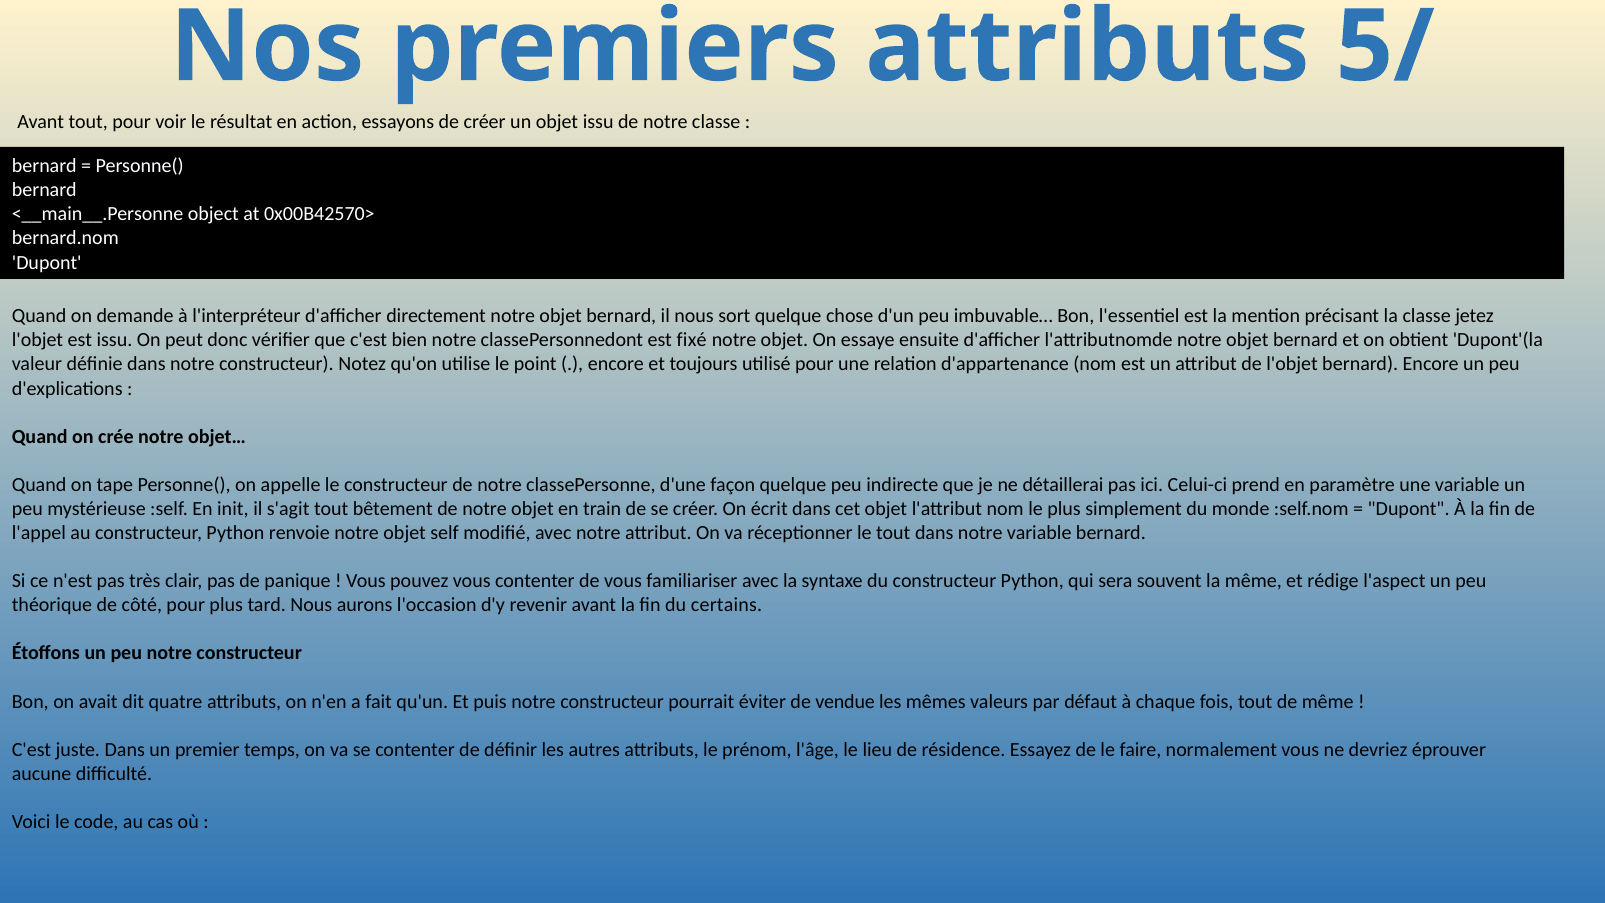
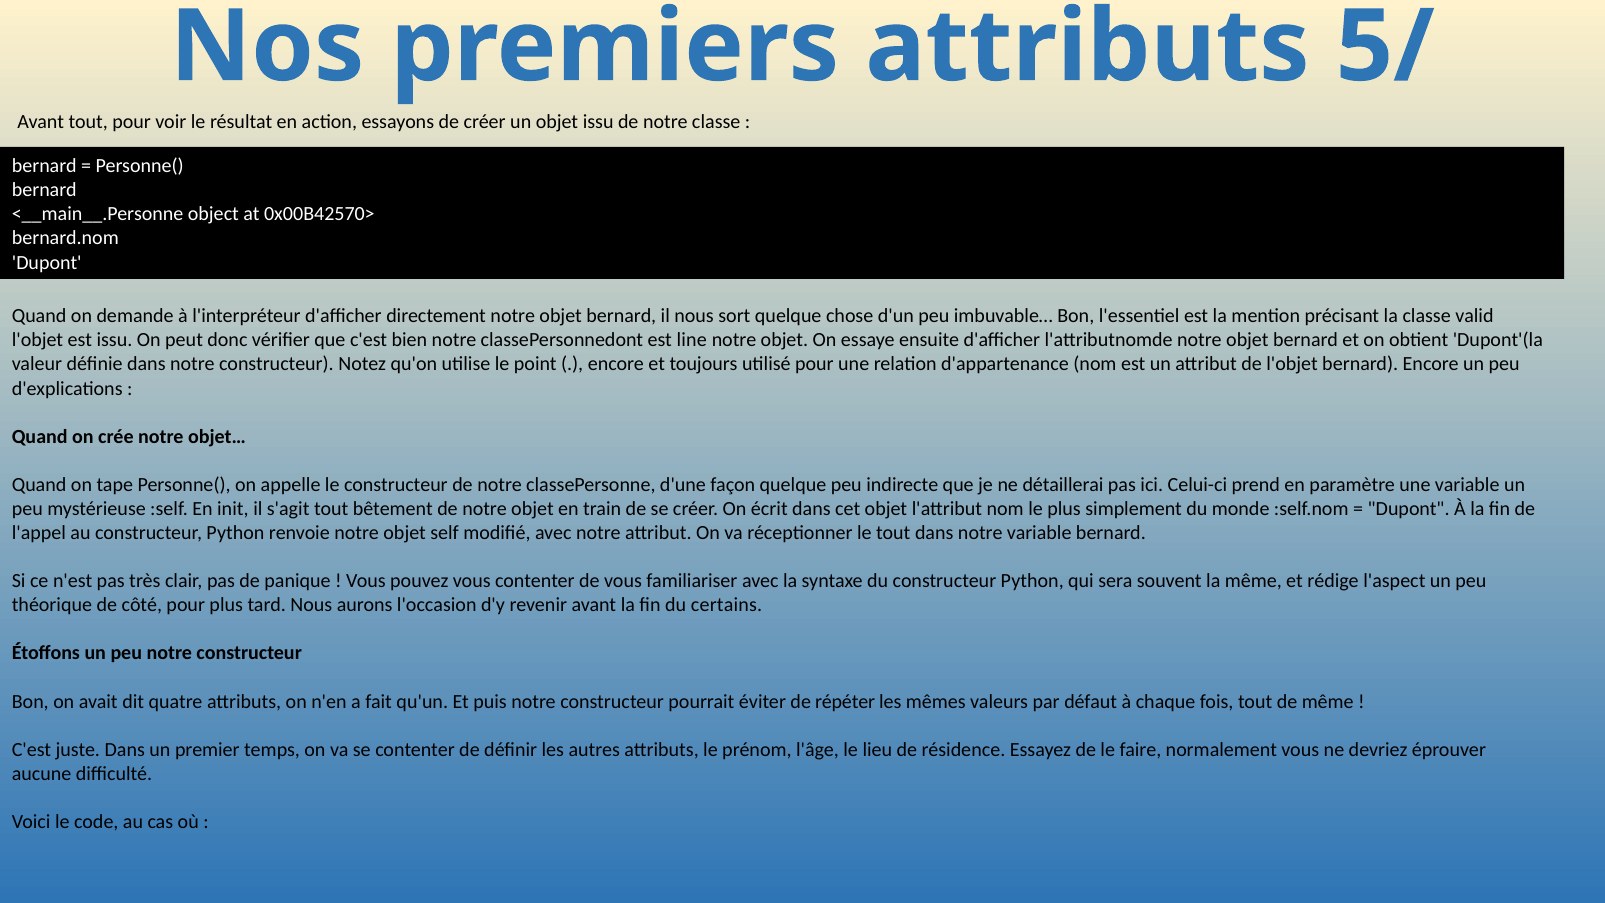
jetez: jetez -> valid (1474, 316)
fixé: fixé -> line (692, 340)
vendue: vendue -> répéter (845, 701)
